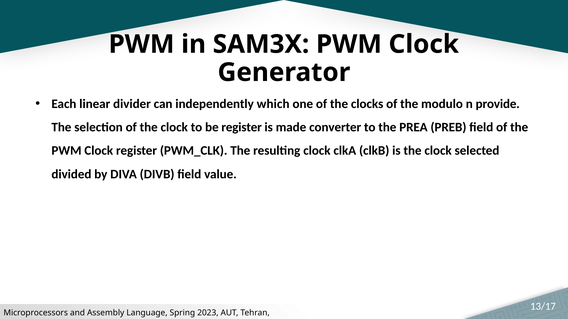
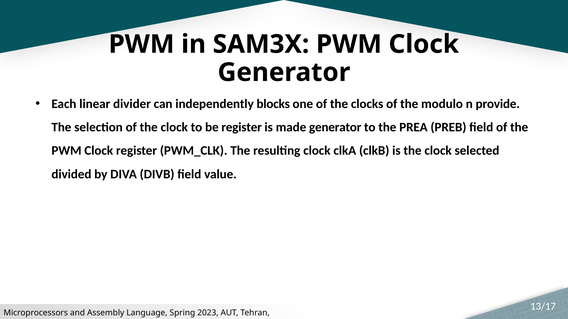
which: which -> blocks (273, 104)
made converter: converter -> generator (335, 127)
